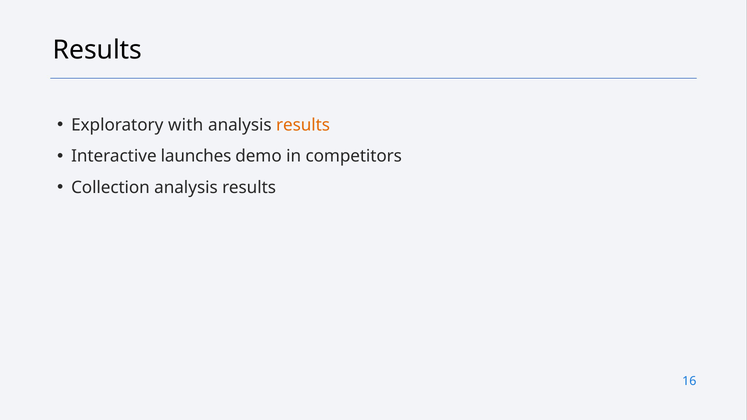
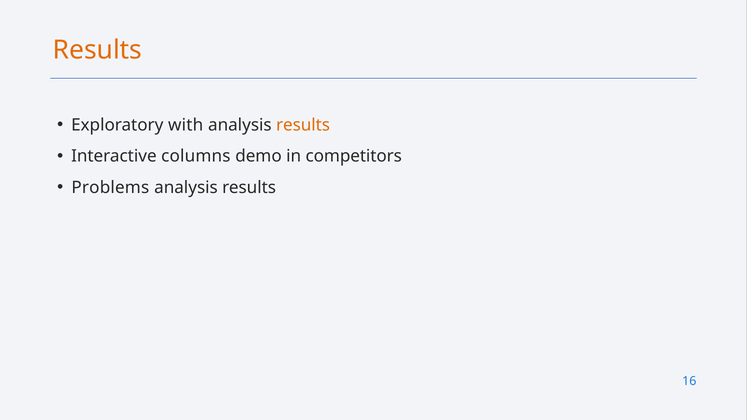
Results colour: black -> orange (97, 50)
launches: launches -> columns (196, 156)
Collection: Collection -> Problems (110, 188)
